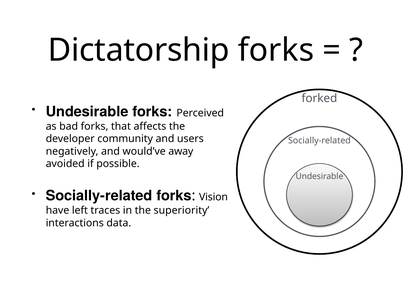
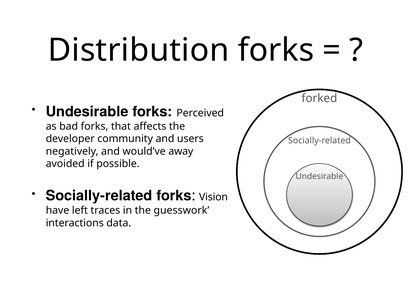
Dictatorship: Dictatorship -> Distribution (139, 50)
superiority: superiority -> guesswork (181, 211)
